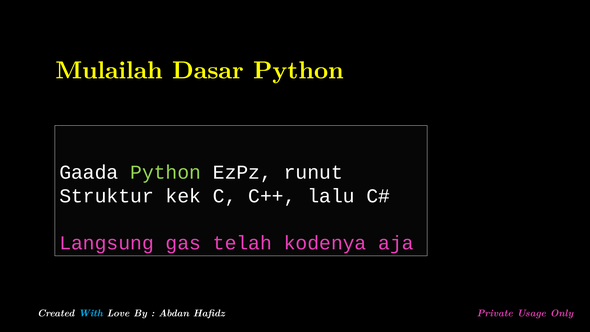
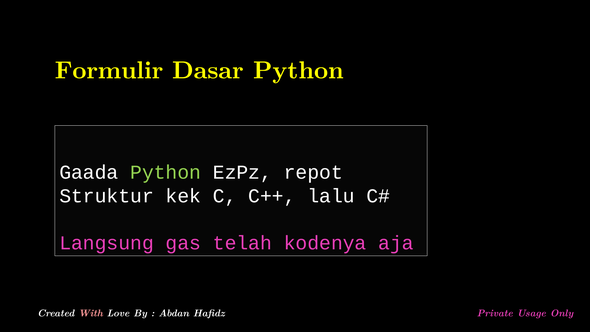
Mulailah: Mulailah -> Formulir (109, 70)
runut: runut -> repot (313, 172)
With colour: light blue -> pink (91, 313)
